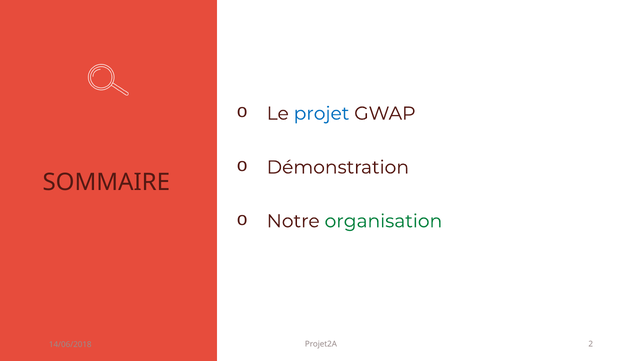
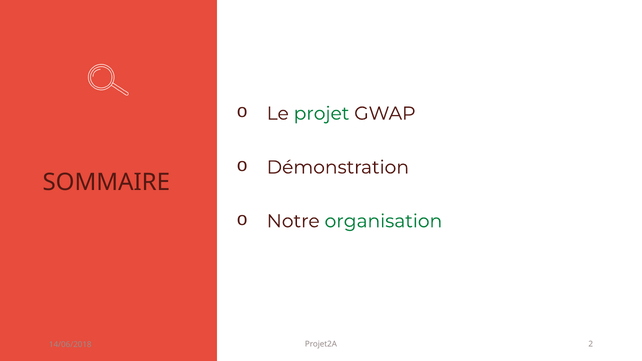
projet colour: blue -> green (322, 114)
